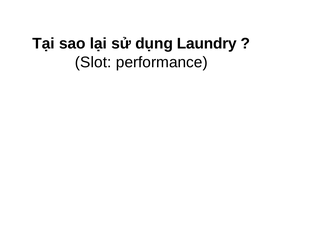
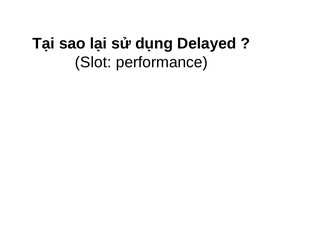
Laundry: Laundry -> Delayed (207, 44)
